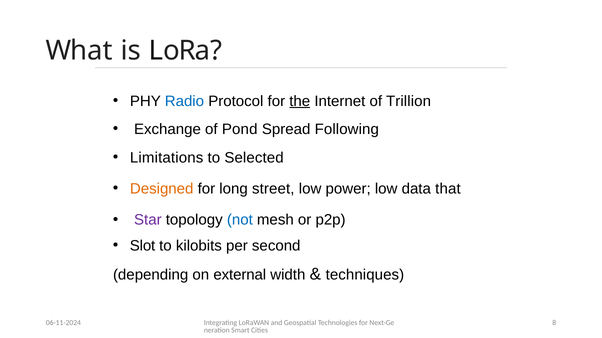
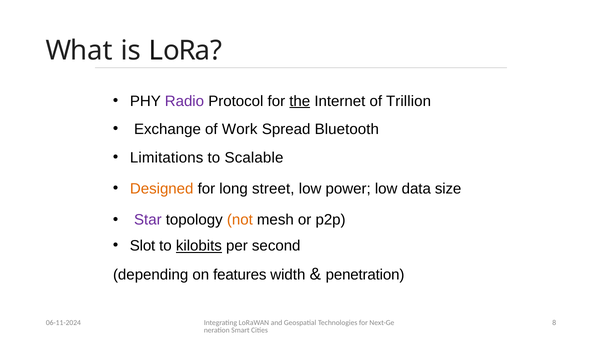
Radio colour: blue -> purple (184, 101)
Pond: Pond -> Work (240, 130)
Following: Following -> Bluetooth (347, 130)
Selected: Selected -> Scalable (254, 158)
that: that -> size (448, 189)
not colour: blue -> orange (240, 220)
kilobits underline: none -> present (199, 246)
external: external -> features (240, 275)
techniques: techniques -> penetration (365, 275)
